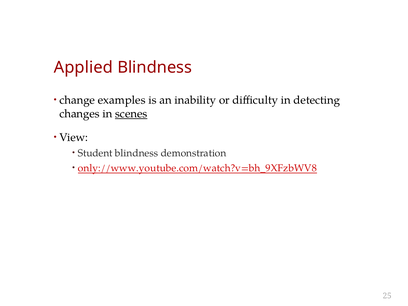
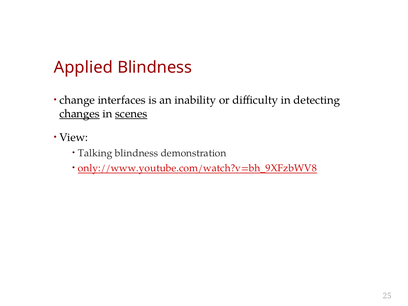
examples: examples -> interfaces (122, 100)
changes underline: none -> present (80, 114)
Student: Student -> Talking (95, 153)
